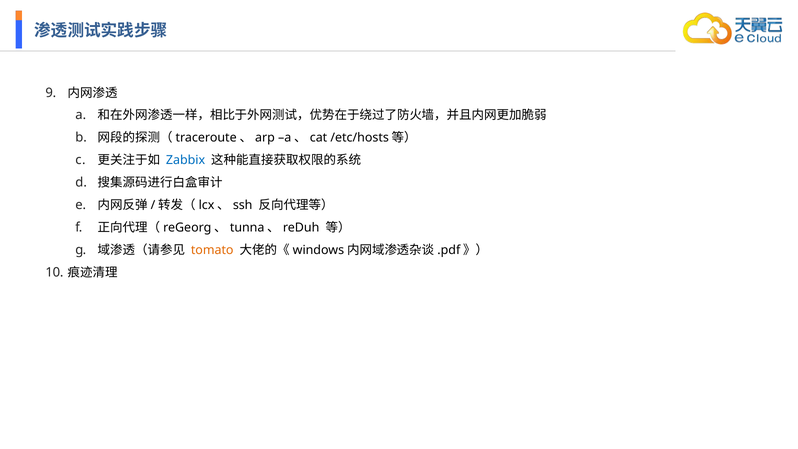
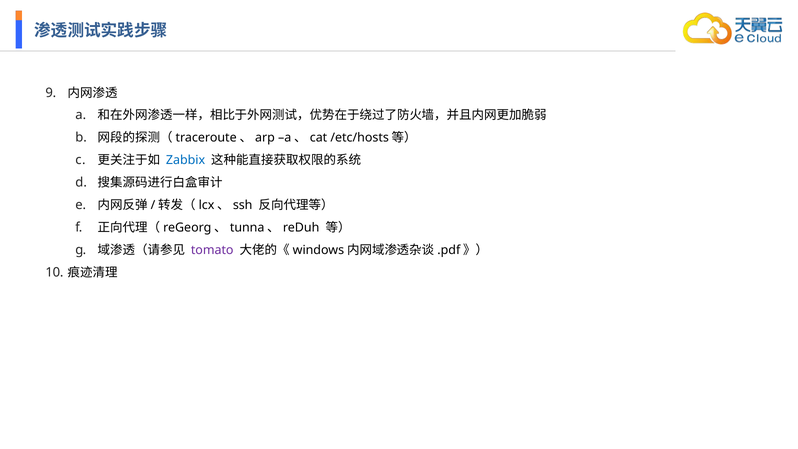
tomato colour: orange -> purple (212, 250)
